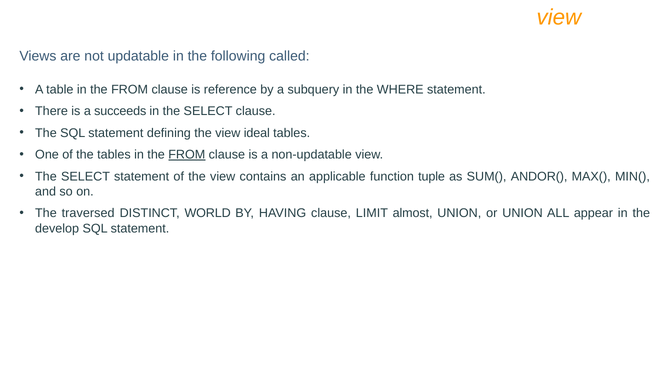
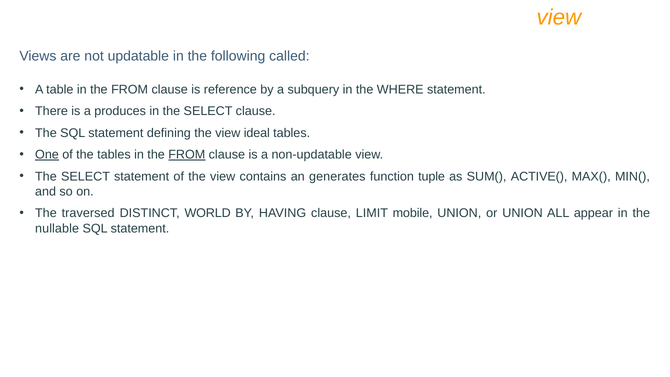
succeeds: succeeds -> produces (120, 111)
One underline: none -> present (47, 155)
applicable: applicable -> generates (337, 176)
ANDOR(: ANDOR( -> ACTIVE( (539, 176)
almost: almost -> mobile (413, 213)
develop: develop -> nullable (57, 228)
